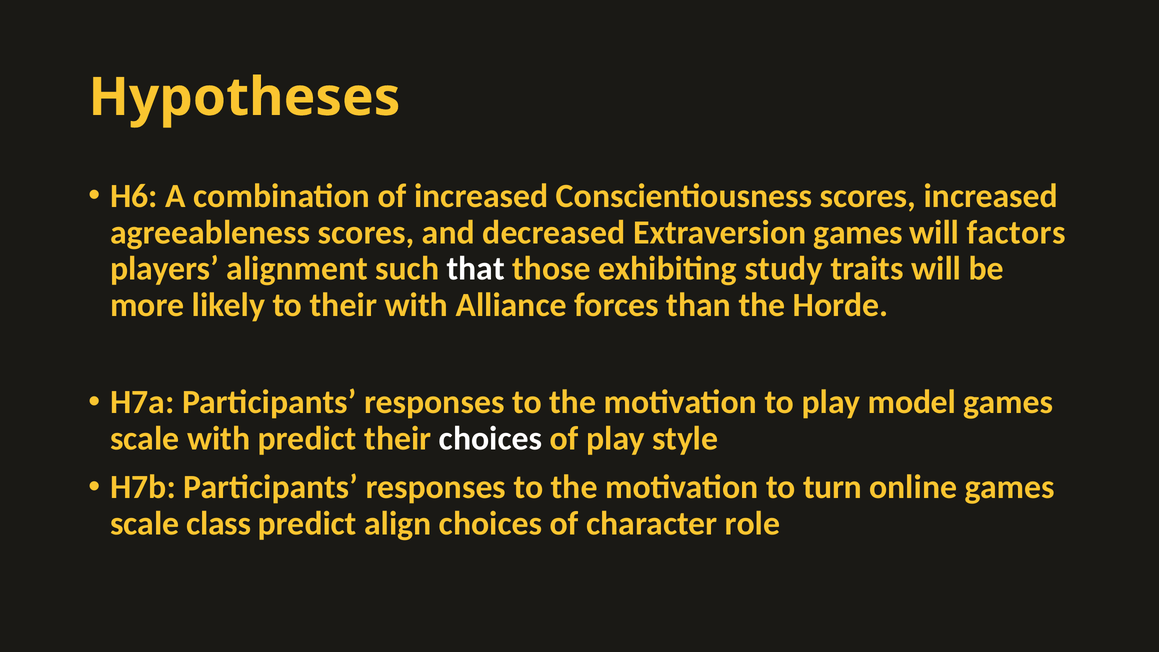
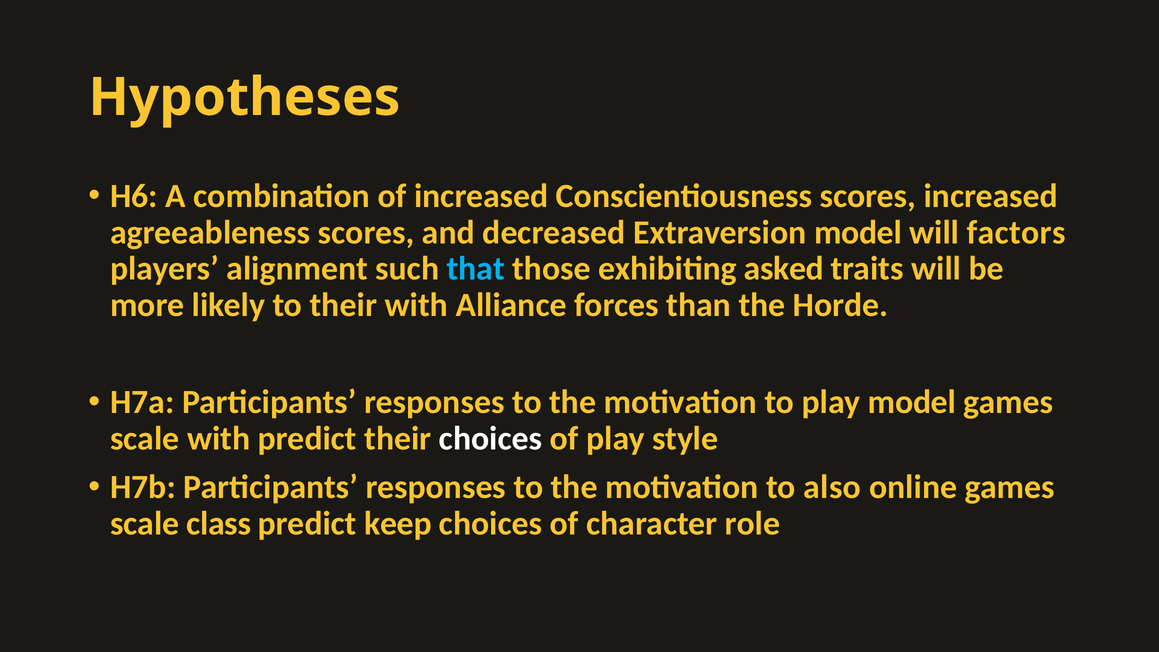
Extraversion games: games -> model (858, 232)
that colour: white -> light blue (476, 269)
study: study -> asked (784, 269)
turn: turn -> also (832, 487)
align: align -> keep (398, 524)
